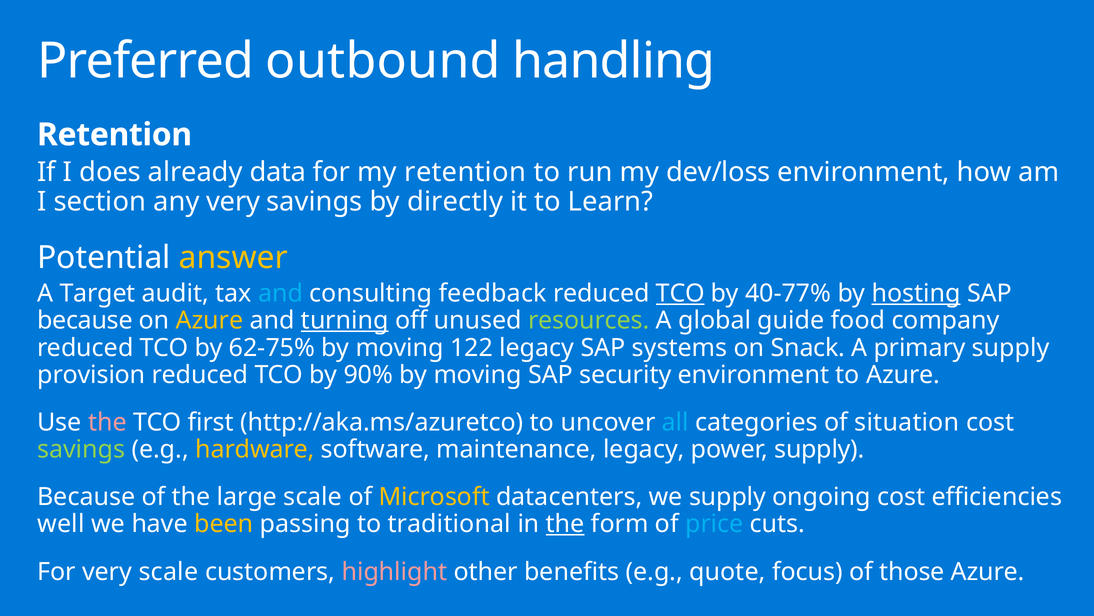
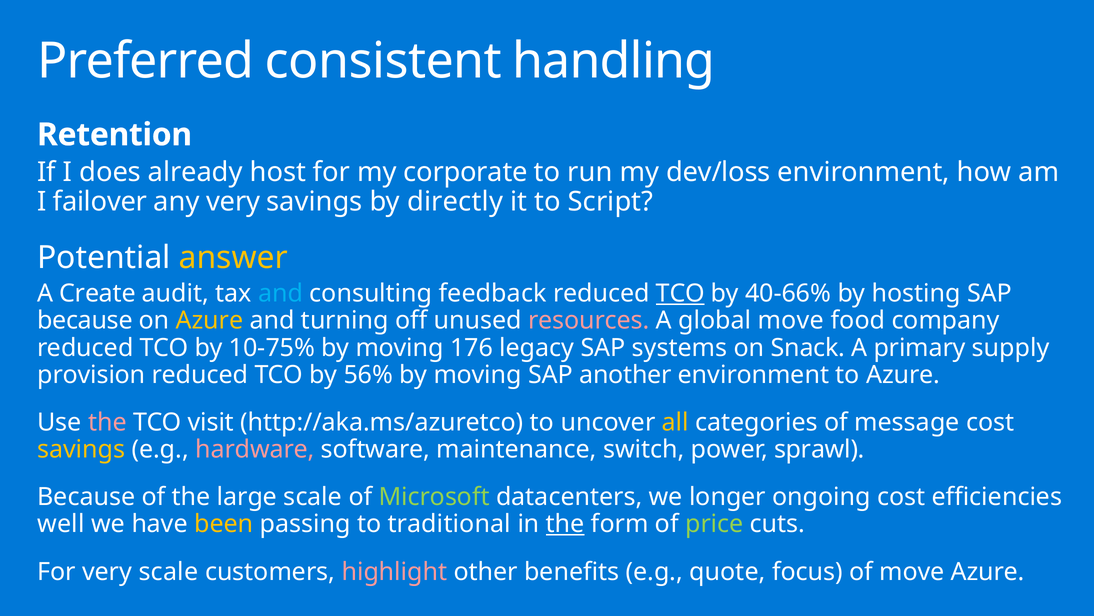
outbound: outbound -> consistent (383, 61)
data: data -> host (278, 172)
my retention: retention -> corporate (465, 172)
section: section -> failover (100, 202)
Learn: Learn -> Script (611, 202)
Target: Target -> Create (98, 293)
40-77%: 40-77% -> 40-66% (788, 293)
hosting underline: present -> none (916, 293)
turning underline: present -> none (345, 320)
resources colour: light green -> pink (589, 320)
global guide: guide -> move (791, 320)
62-75%: 62-75% -> 10-75% (272, 347)
122: 122 -> 176 (472, 347)
90%: 90% -> 56% (368, 374)
security: security -> another (626, 374)
first: first -> visit (211, 422)
all colour: light blue -> yellow (675, 422)
situation: situation -> message (907, 422)
savings colour: light green -> yellow (81, 449)
hardware colour: yellow -> pink (255, 449)
maintenance legacy: legacy -> switch (644, 449)
power supply: supply -> sprawl (819, 449)
Microsoft colour: yellow -> light green (434, 496)
we supply: supply -> longer (727, 496)
price colour: light blue -> light green (714, 523)
of those: those -> move (912, 571)
